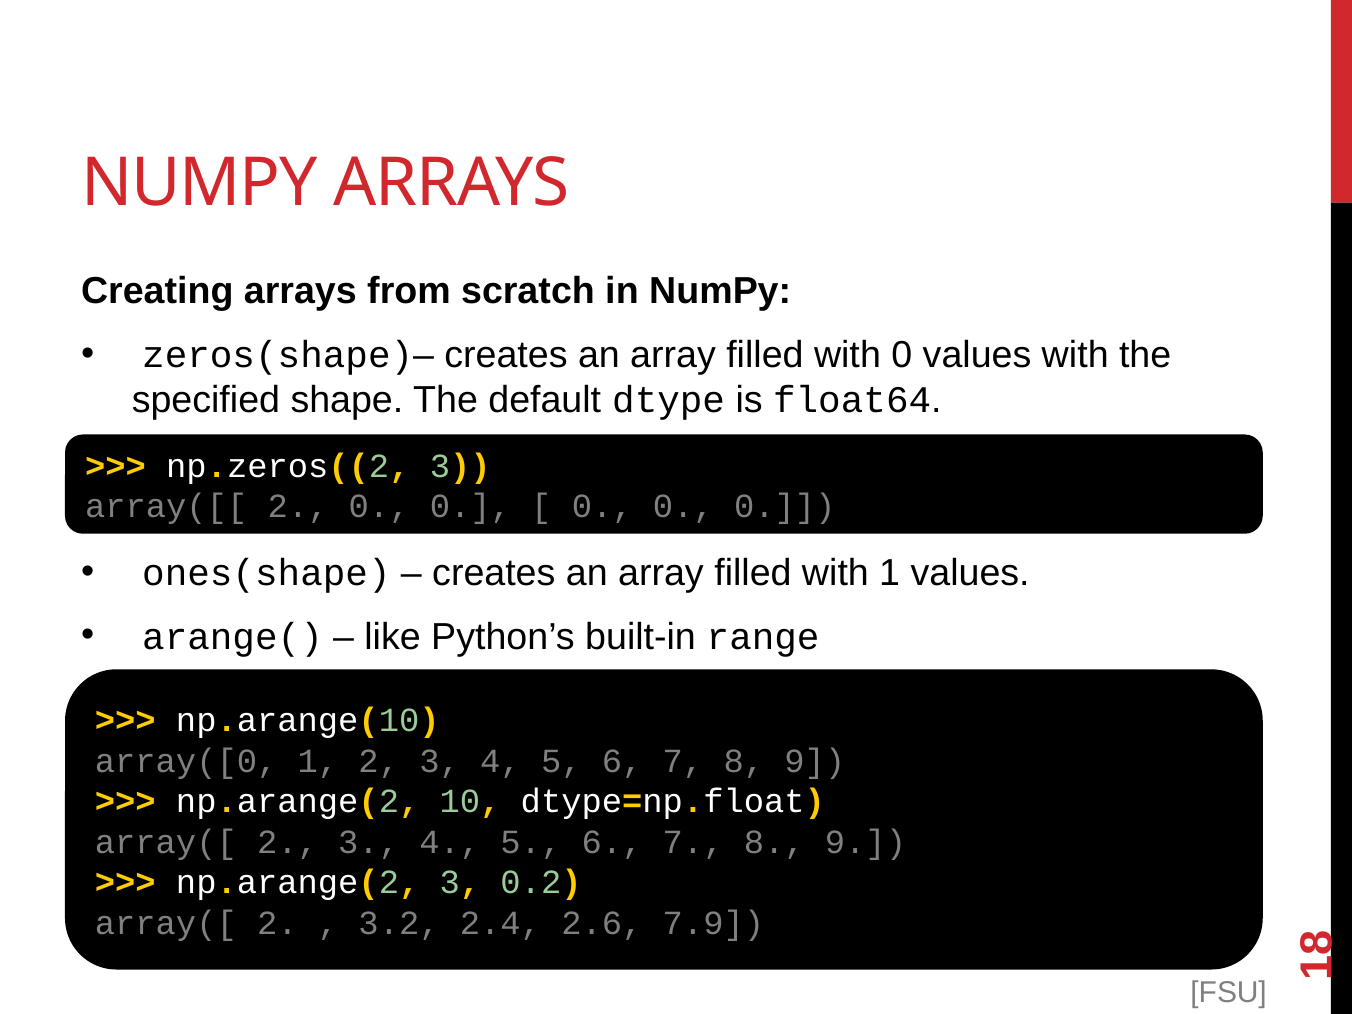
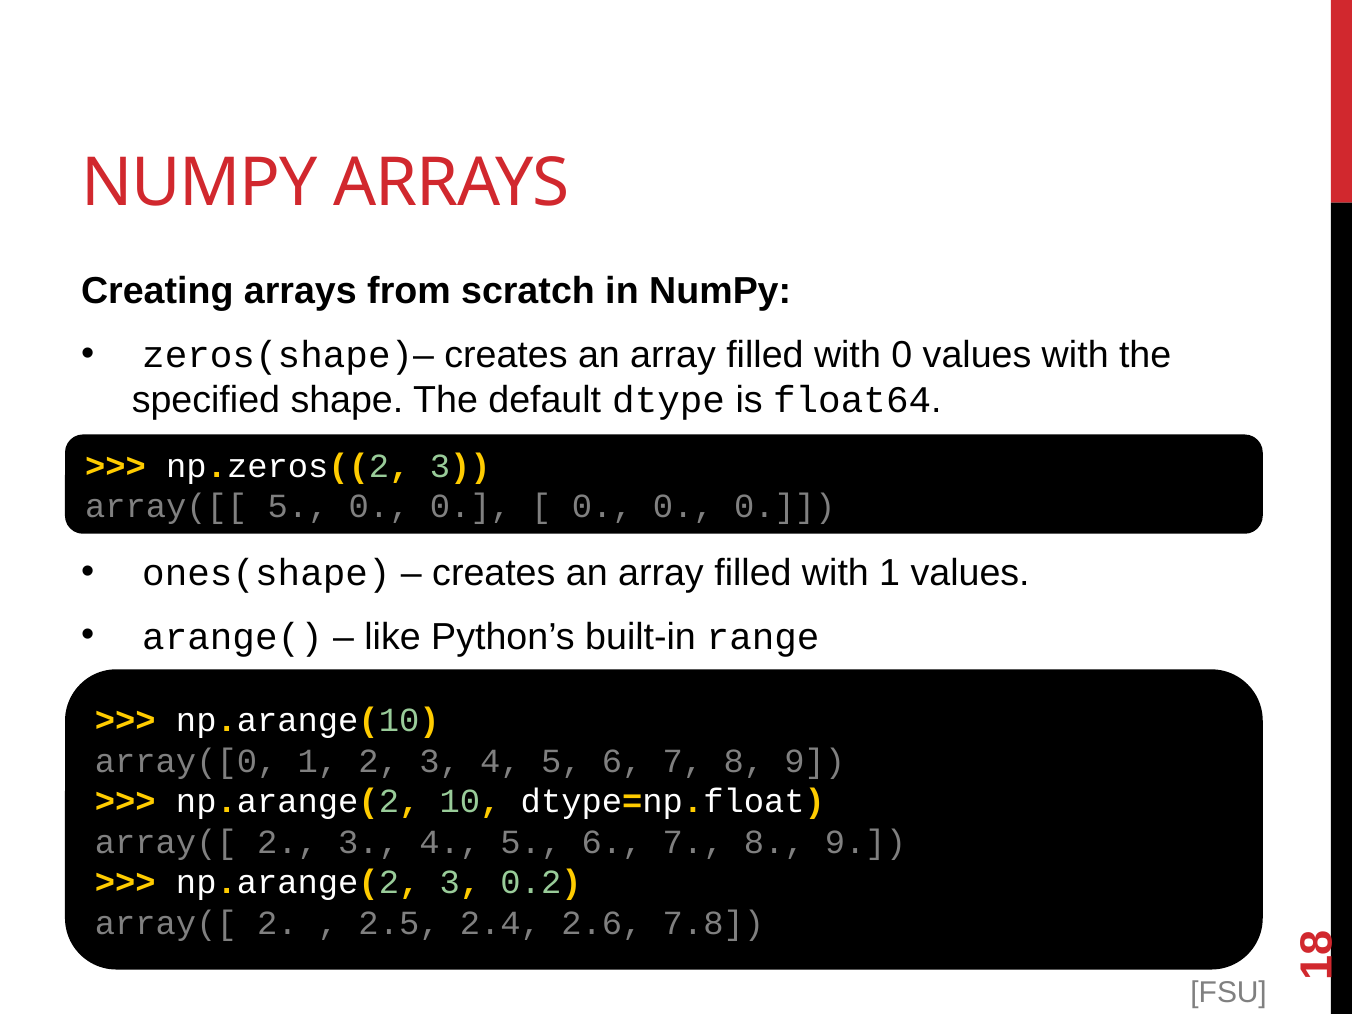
array([[ 2: 2 -> 5 (298, 507)
3.2: 3.2 -> 2.5 (399, 923)
7.9: 7.9 -> 7.8 (713, 923)
